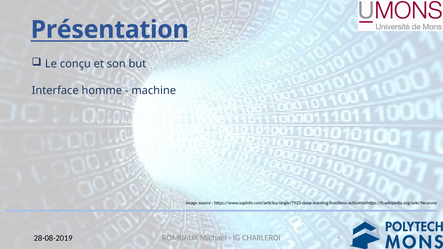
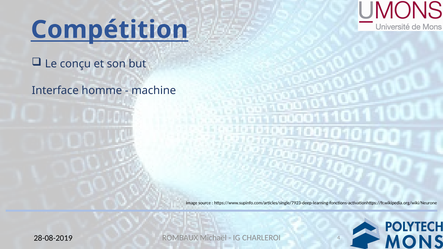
Présentation: Présentation -> Compétition (109, 30)
